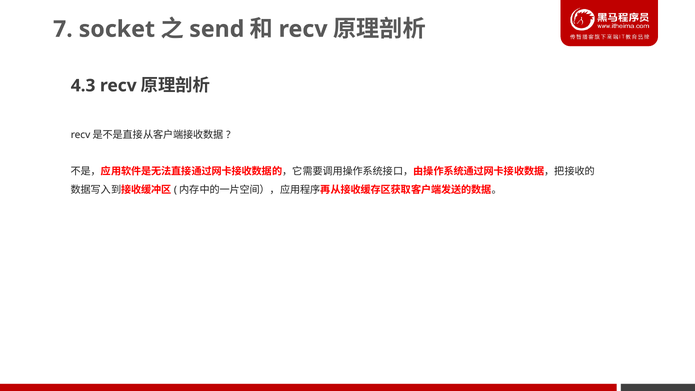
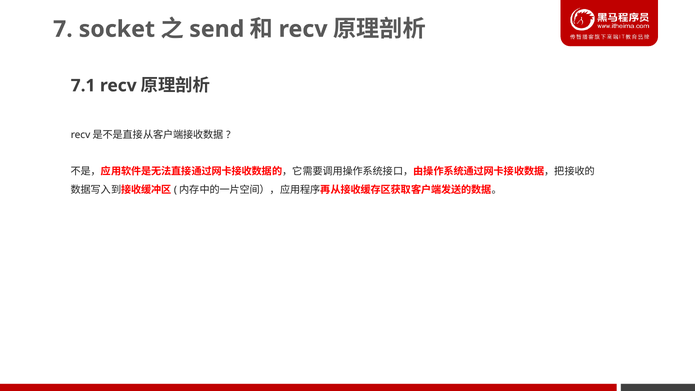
4.3: 4.3 -> 7.1 (83, 86)
